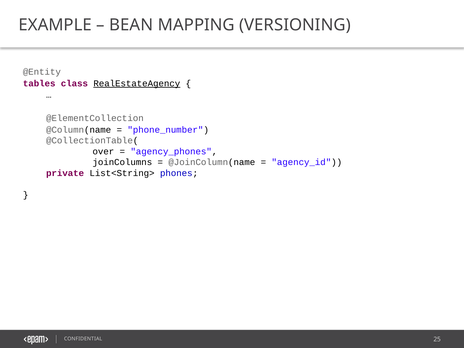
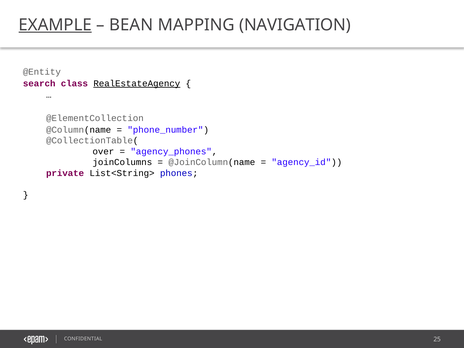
EXAMPLE underline: none -> present (55, 25)
VERSIONING: VERSIONING -> NAVIGATION (295, 25)
tables: tables -> search (39, 83)
